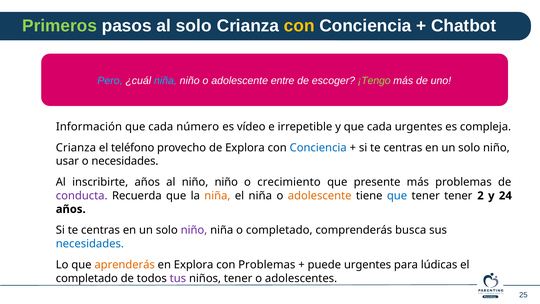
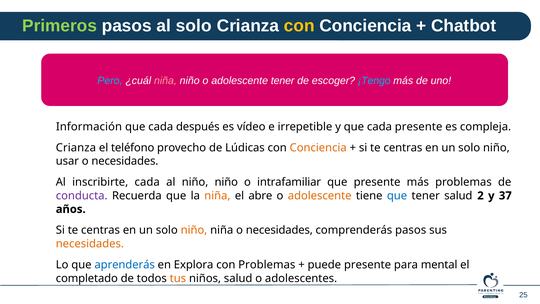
niña colour: light blue -> pink (165, 80)
adolescente entre: entre -> tener (283, 80)
¡Tengo colour: light green -> light blue (374, 80)
número: número -> después (198, 127)
cada urgentes: urgentes -> presente (419, 127)
de Explora: Explora -> Lúdicas (245, 148)
Conciencia colour: blue -> orange (318, 148)
inscribirte años: años -> cada (147, 182)
crecimiento: crecimiento -> intrafamiliar (289, 182)
el niña: niña -> abre (260, 196)
tener tener: tener -> salud (458, 196)
24: 24 -> 37 (505, 196)
niño colour: purple -> orange (194, 230)
niña o completado: completado -> necesidades (279, 230)
comprenderás busca: busca -> pasos (411, 230)
necesidades colour: blue -> orange (90, 244)
aprenderás colour: orange -> blue (125, 265)
puede urgentes: urgentes -> presente (368, 265)
lúdicas: lúdicas -> mental (439, 265)
tus colour: purple -> orange (178, 278)
niños tener: tener -> salud (238, 278)
